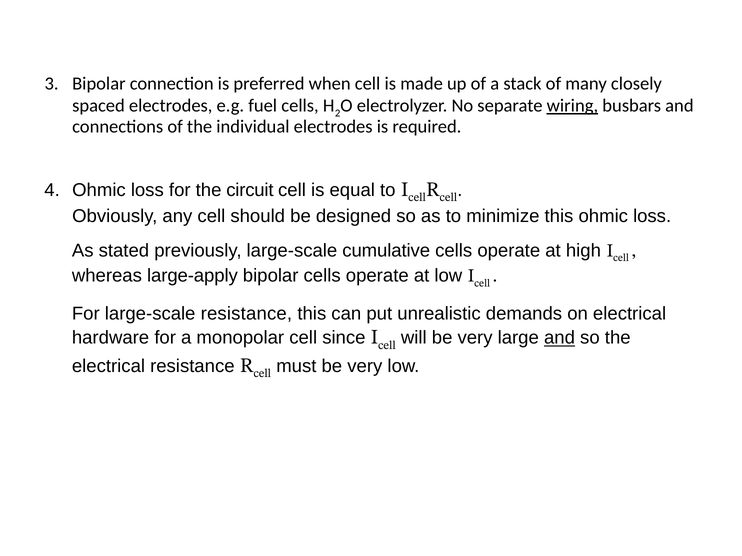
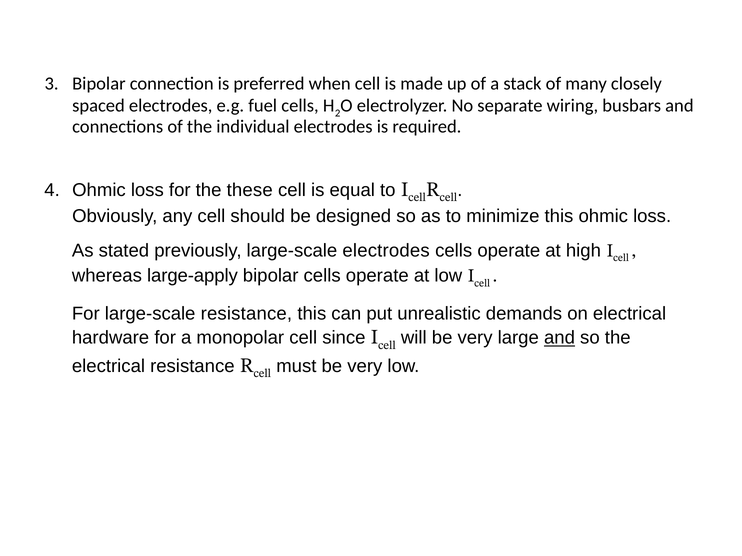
wiring underline: present -> none (572, 106)
circuit: circuit -> these (250, 190)
large-scale cumulative: cumulative -> electrodes (386, 251)
